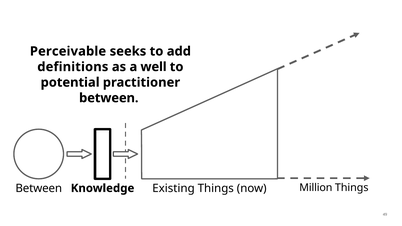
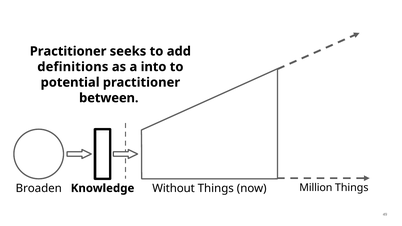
Perceivable: Perceivable -> Practitioner (68, 51)
well: well -> into (154, 67)
Between: Between -> Broaden (39, 188)
Existing: Existing -> Without (174, 188)
